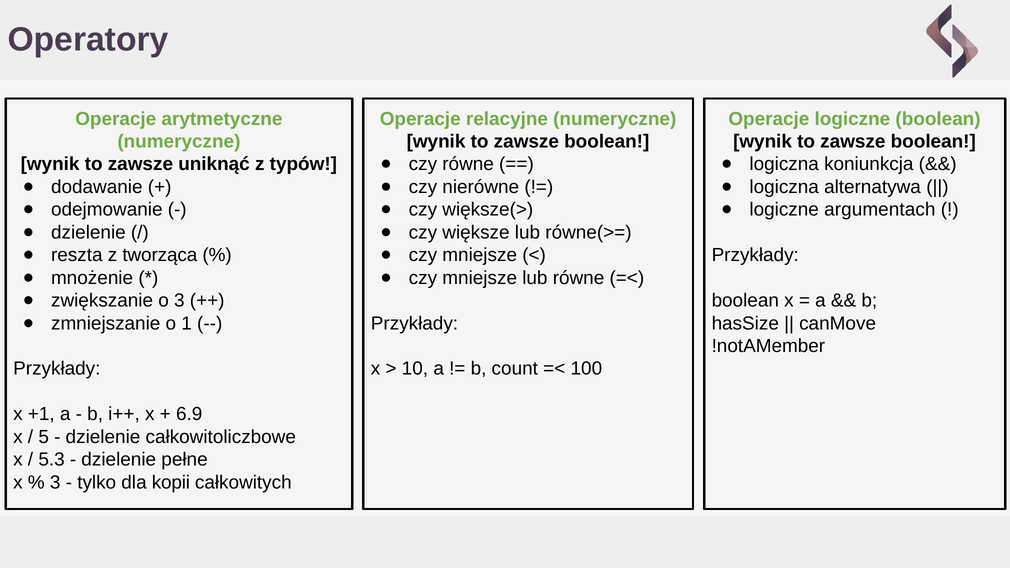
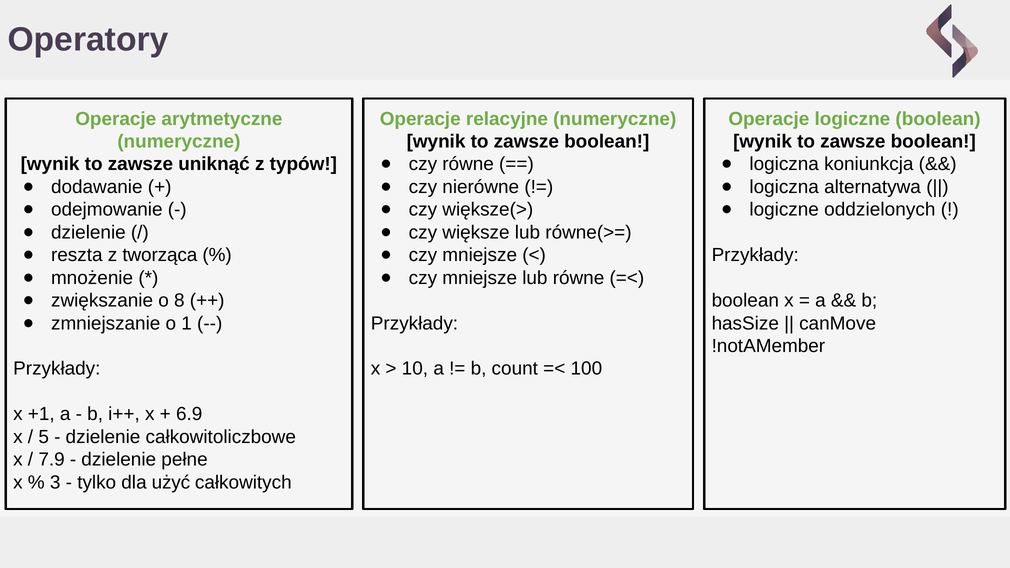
argumentach: argumentach -> oddzielonych (880, 210)
o 3: 3 -> 8 (179, 301)
5.3: 5.3 -> 7.9 (52, 460)
kopii: kopii -> użyć (171, 482)
